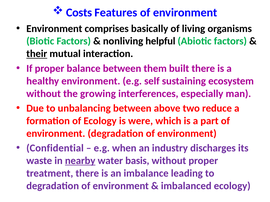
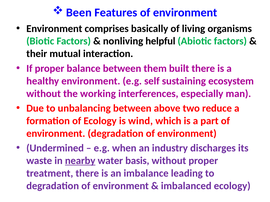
Costs: Costs -> Been (79, 13)
their underline: present -> none (37, 54)
growing: growing -> working (98, 94)
were: were -> wind (140, 121)
Confidential: Confidential -> Undermined (55, 148)
